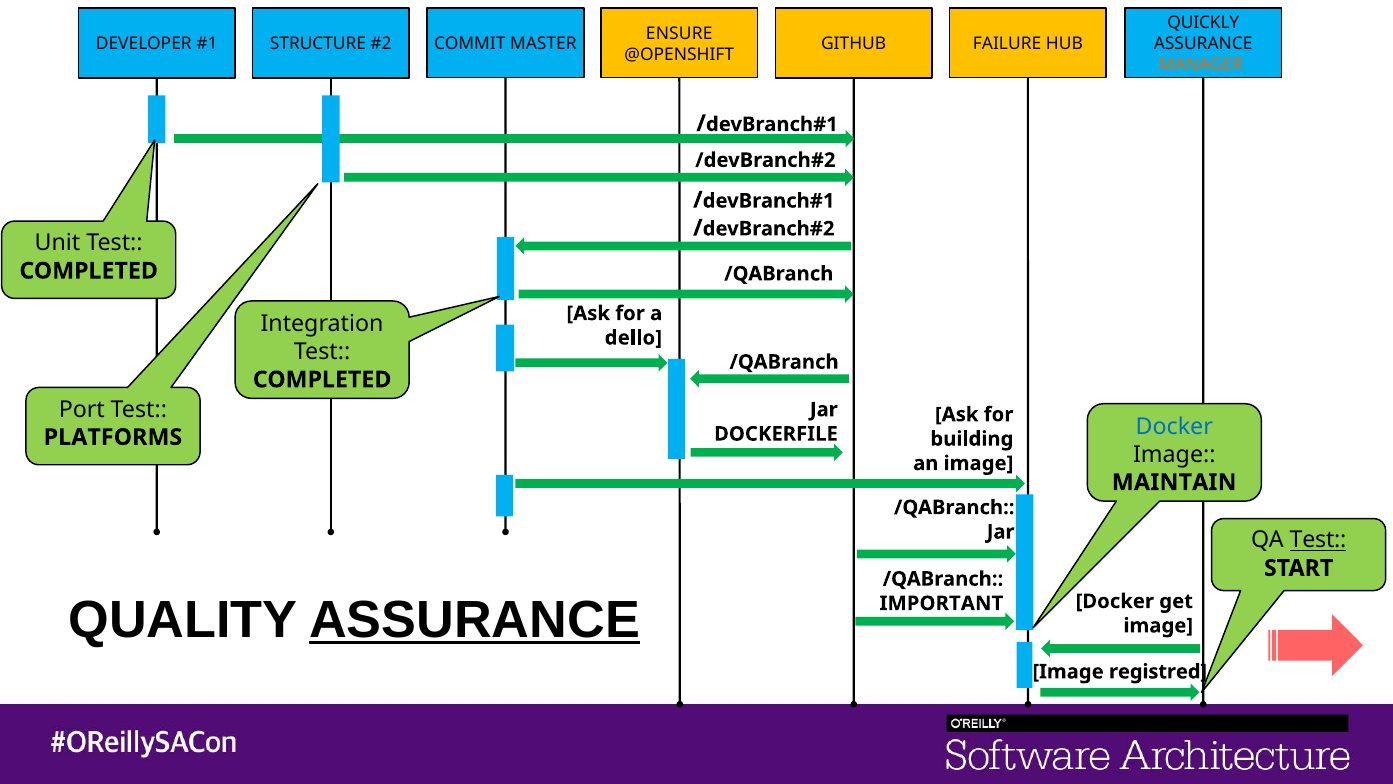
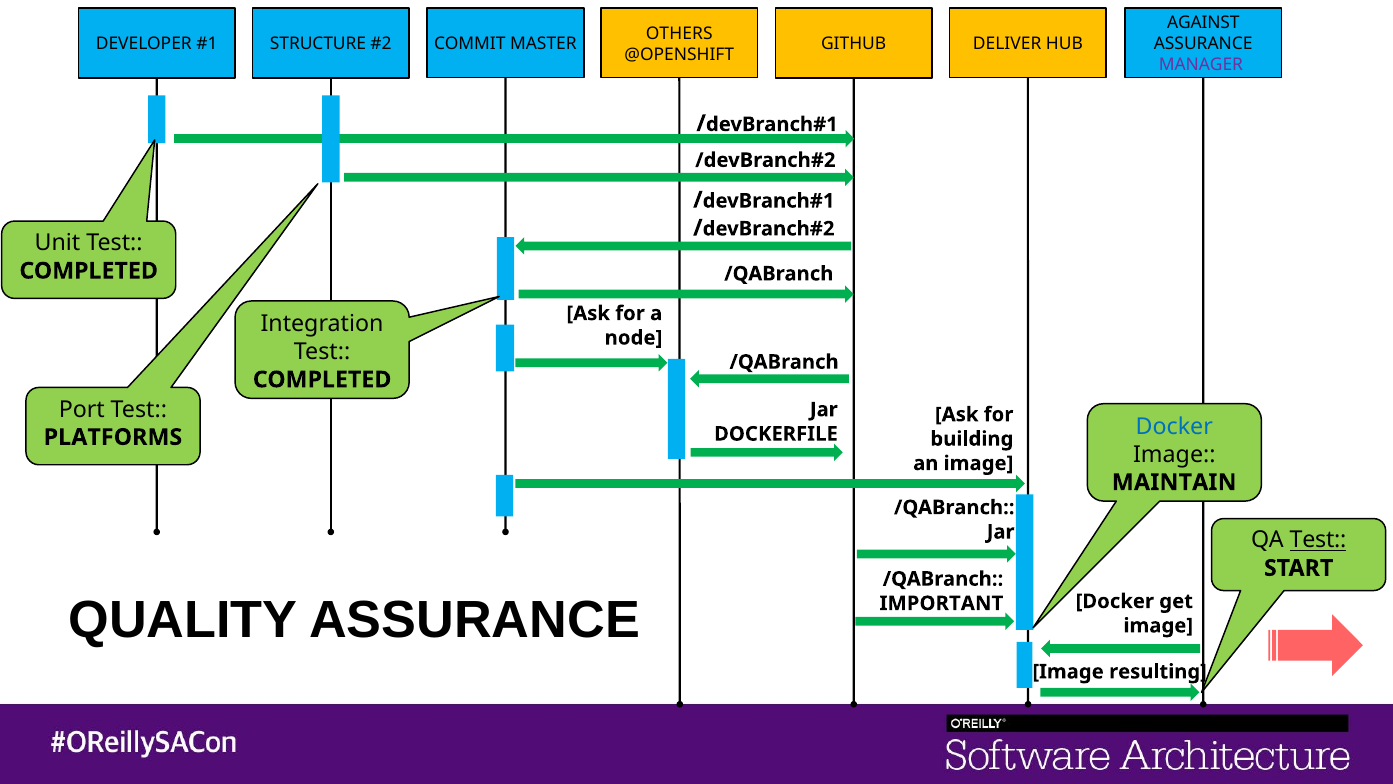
QUICKLY: QUICKLY -> AGAINST (1203, 23)
ENSURE: ENSURE -> OTHERS (679, 33)
FAILURE: FAILURE -> DELIVER (1007, 44)
MANAGER colour: orange -> purple (1201, 65)
dello: dello -> node (633, 338)
ASSURANCE underline: present -> none (475, 620)
registred: registred -> resulting (1158, 671)
